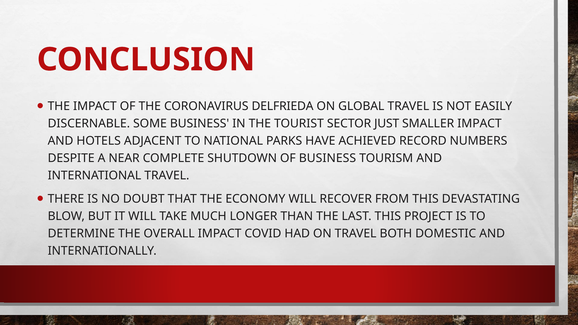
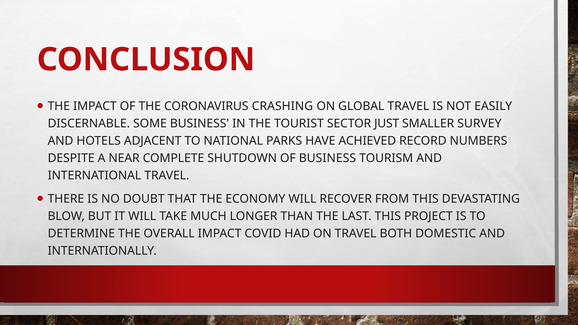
DELFRIEDA: DELFRIEDA -> CRASHING (282, 106)
SMALLER IMPACT: IMPACT -> SURVEY (479, 124)
